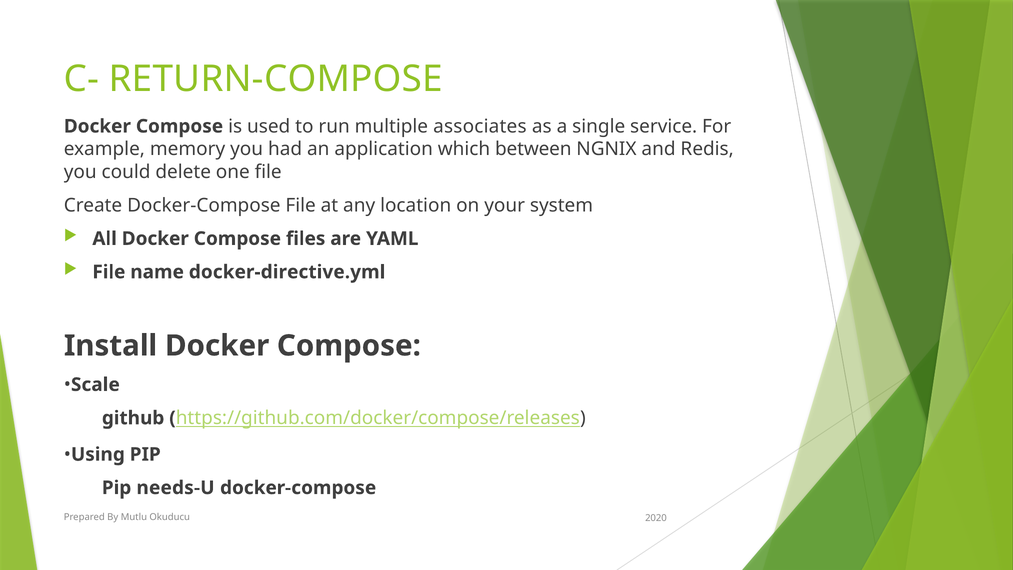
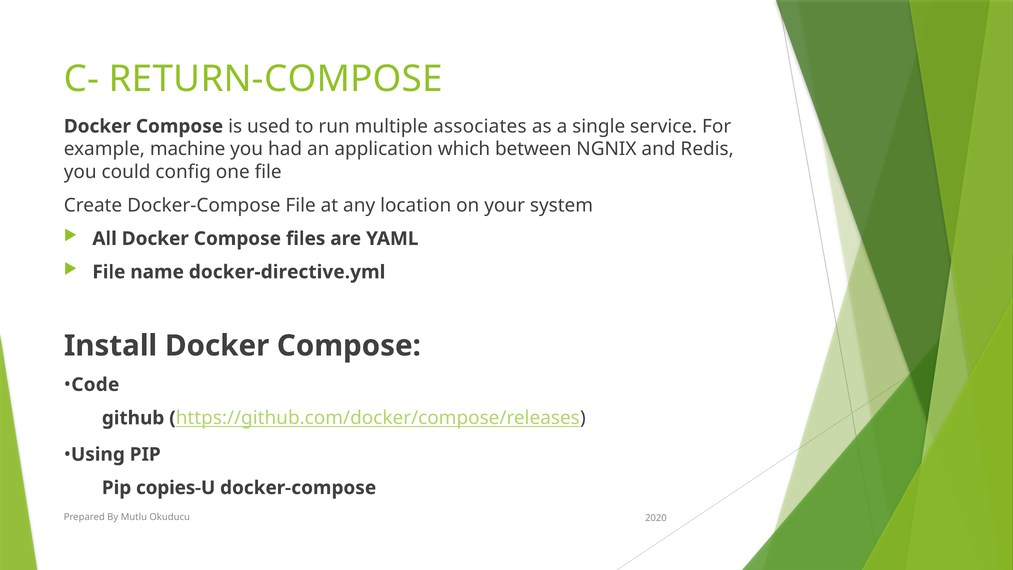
memory: memory -> machine (188, 149)
delete: delete -> config (183, 172)
Scale: Scale -> Code (95, 385)
needs-U: needs-U -> copies-U (176, 488)
